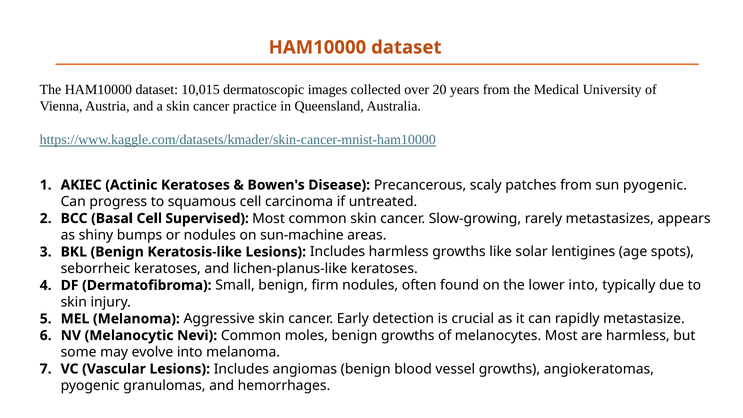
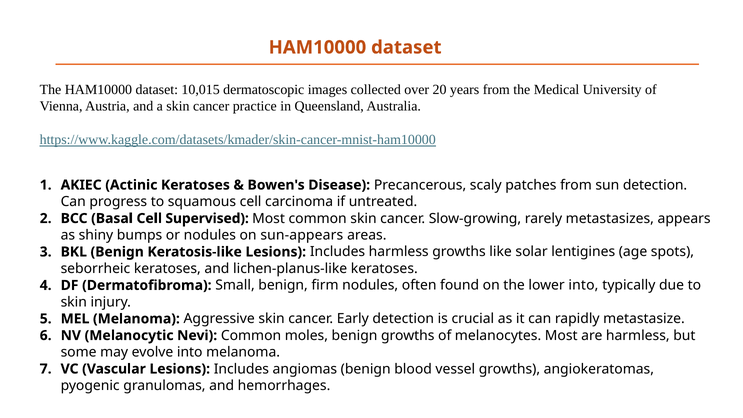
sun pyogenic: pyogenic -> detection (655, 185)
sun-machine: sun-machine -> sun-appears (302, 235)
